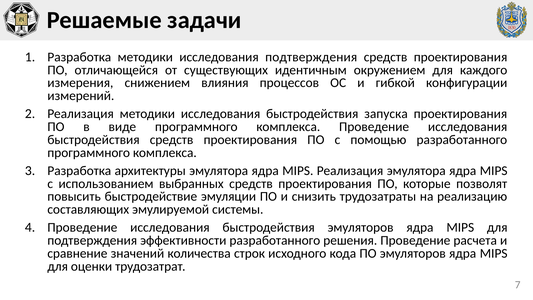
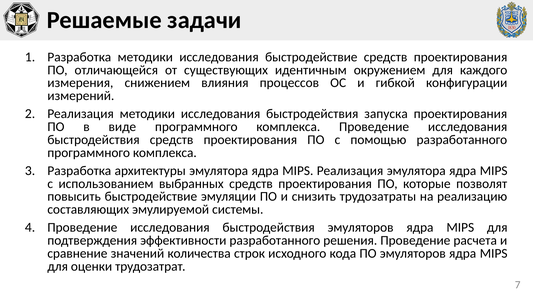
исследования подтверждения: подтверждения -> быстродействие (311, 57)
